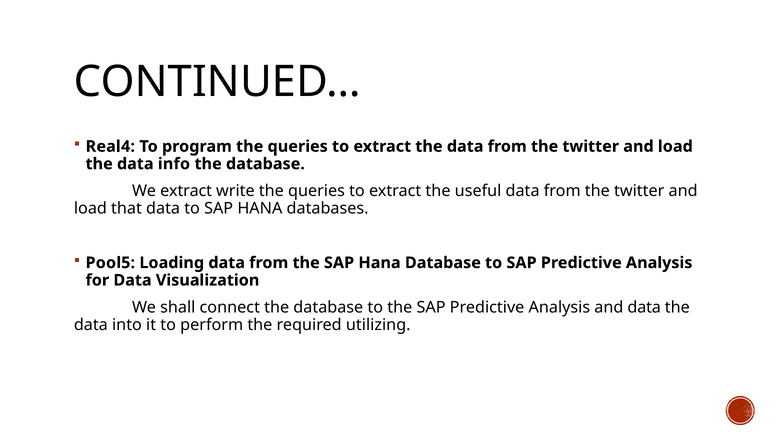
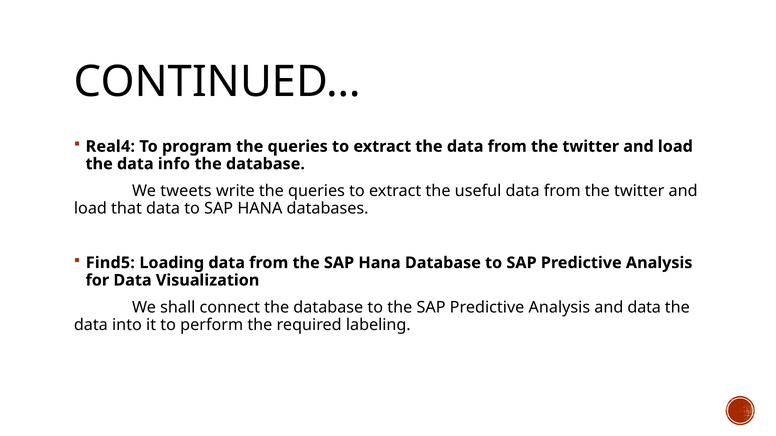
We extract: extract -> tweets (186, 191)
Pool5: Pool5 -> Find5 (110, 263)
utilizing: utilizing -> labeling (378, 325)
